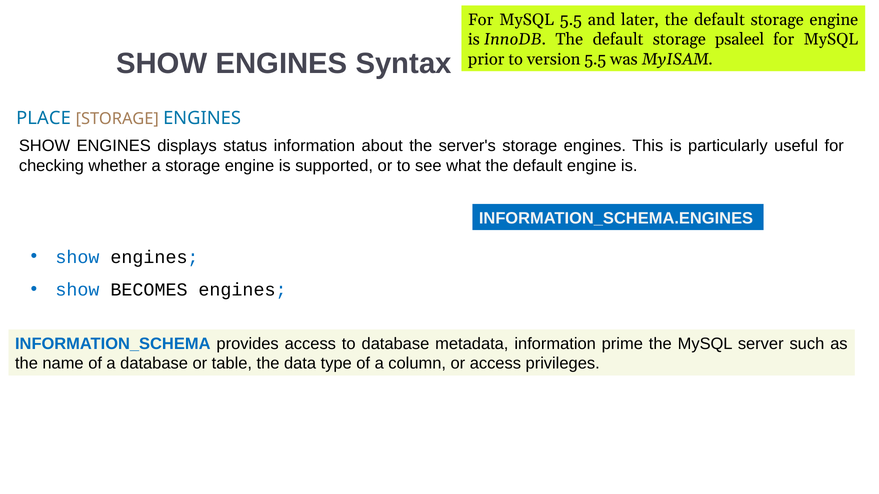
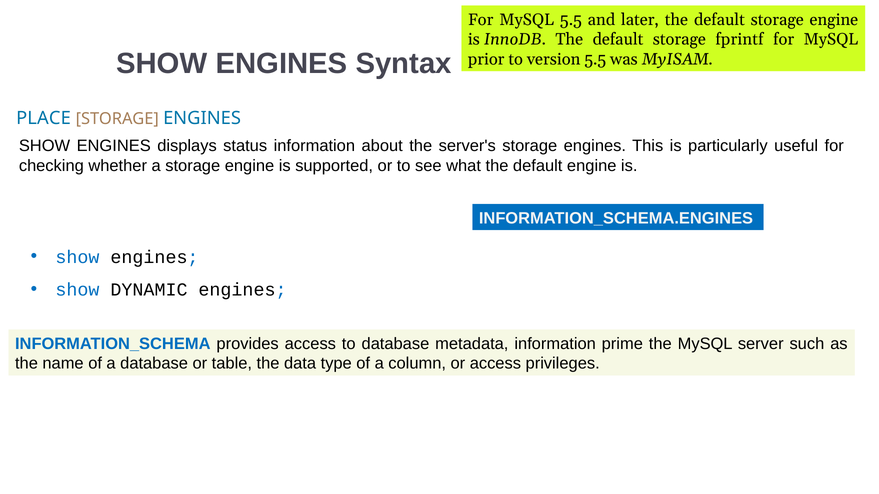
psaleel: psaleel -> fprintf (739, 40)
BECOMES: BECOMES -> DYNAMIC (149, 290)
